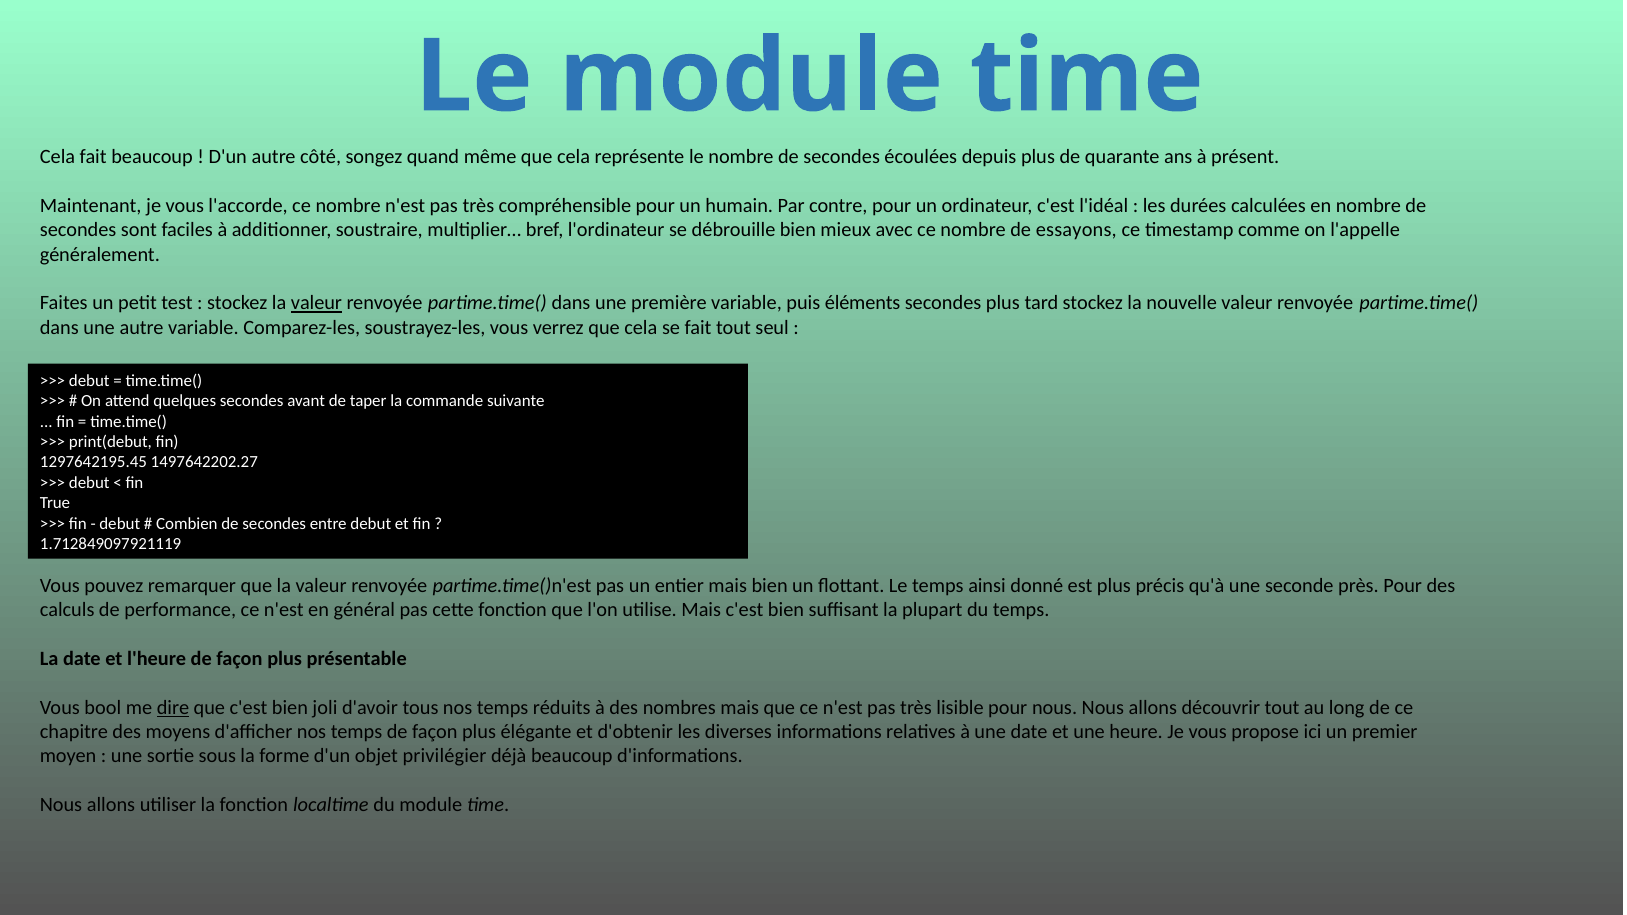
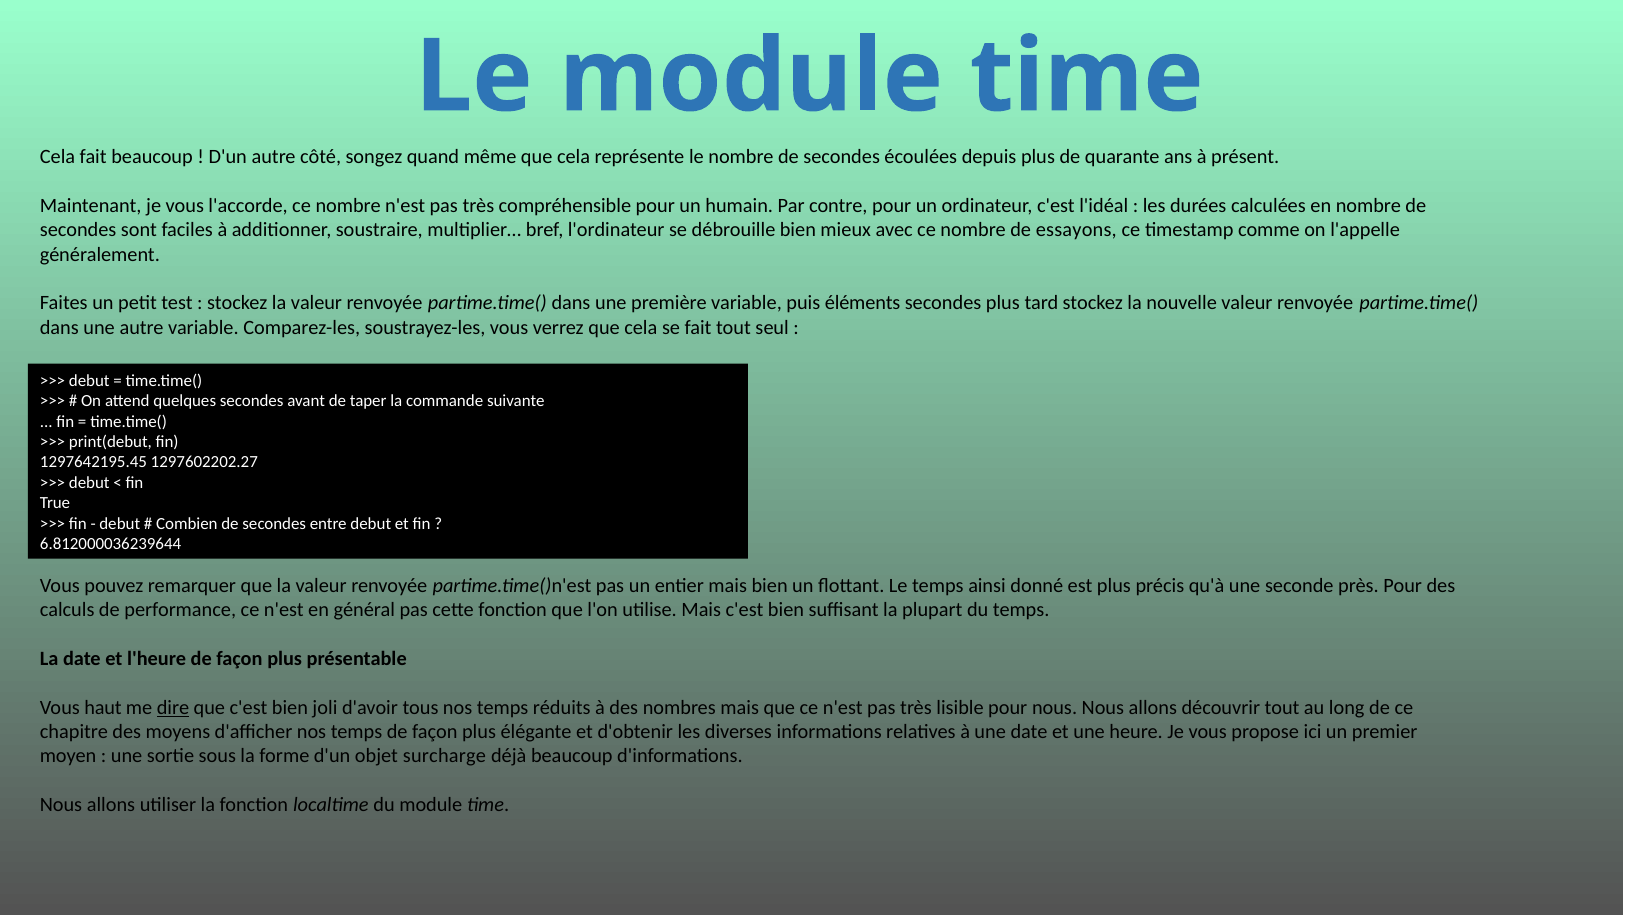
valeur underline: present -> none (316, 303)
1497642202.27: 1497642202.27 -> 1297602202.27 (204, 462)
1.712849097921119: 1.712849097921119 -> 6.812000036239644 (111, 544)
bool: bool -> haut (103, 708)
privilégier: privilégier -> surcharge (444, 756)
